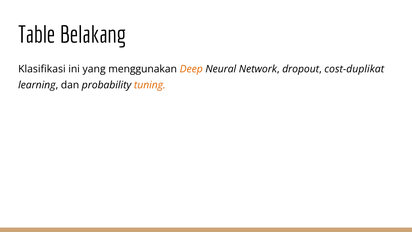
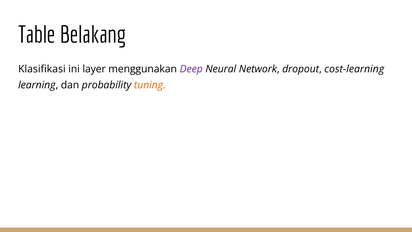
yang: yang -> layer (94, 69)
Deep colour: orange -> purple (191, 69)
cost-duplikat: cost-duplikat -> cost-learning (354, 69)
